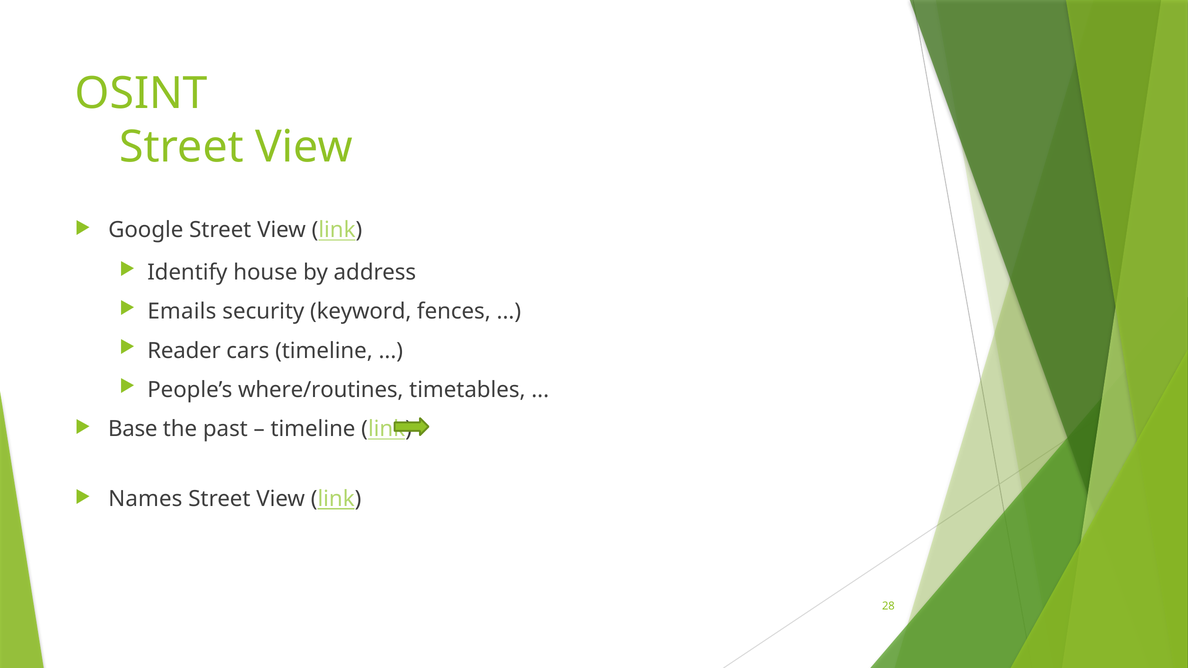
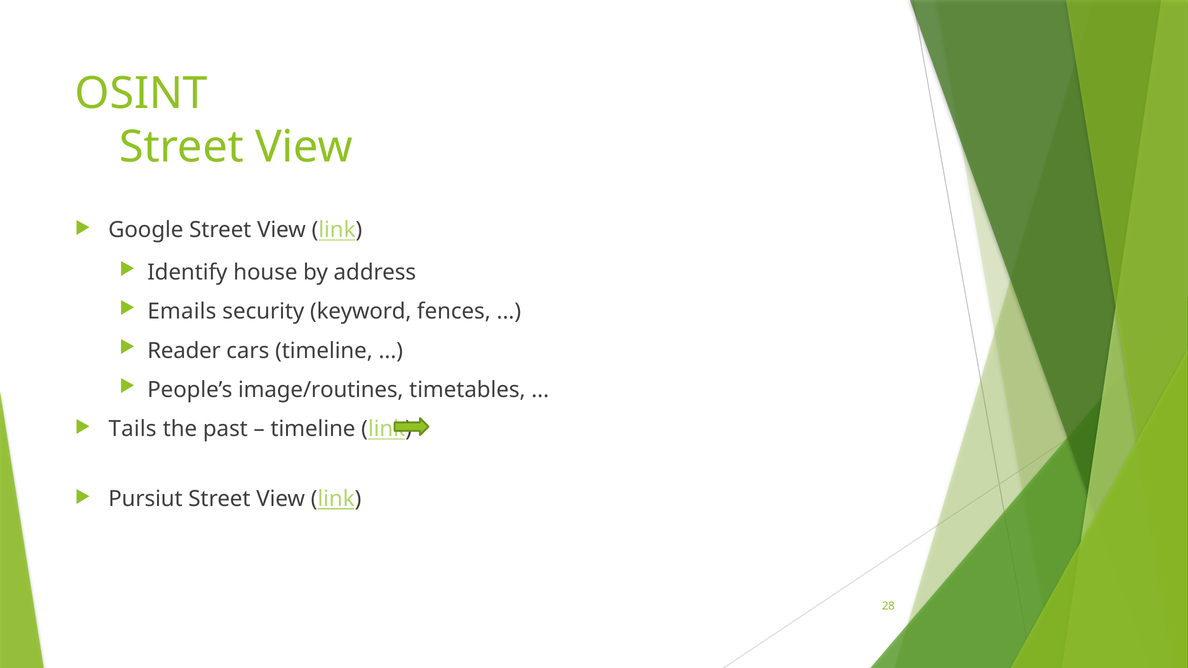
where/routines: where/routines -> image/routines (321, 390)
Base: Base -> Tails (133, 429)
Names: Names -> Pursiut (145, 499)
